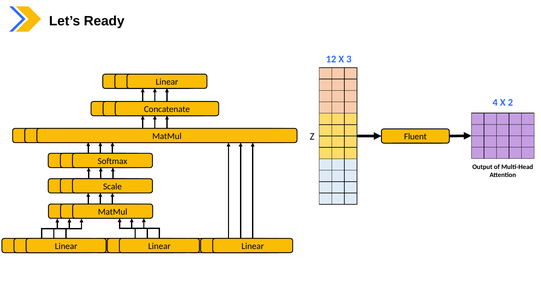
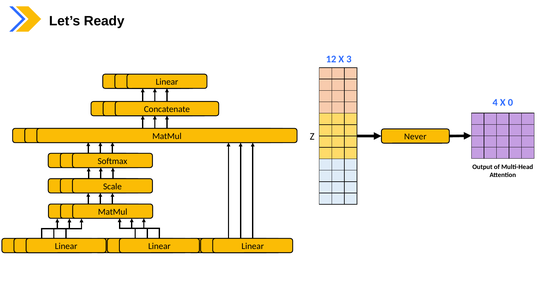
2: 2 -> 0 (510, 103)
Fluent: Fluent -> Never (415, 137)
